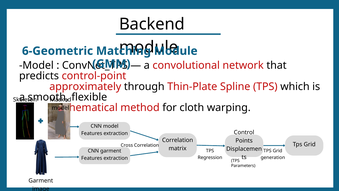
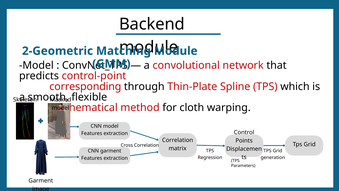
6-Geometric: 6-Geometric -> 2-Geometric (58, 51)
approximately: approximately -> corresponding (85, 86)
